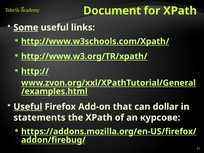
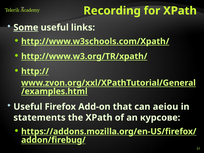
Document: Document -> Recording (112, 11)
Useful underline: present -> none (28, 107)
dollar: dollar -> aeiou (166, 107)
